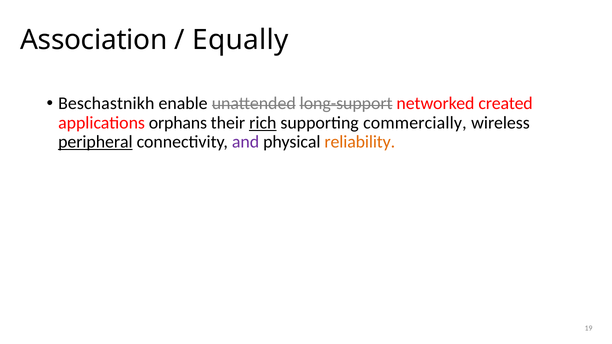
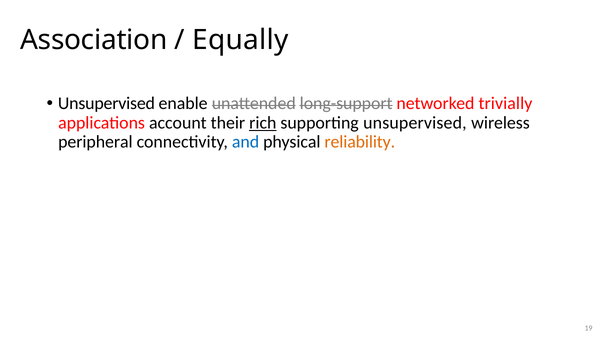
Beschastnikh: Beschastnikh -> Unsupervised (106, 103)
created: created -> trivially (505, 103)
orphans: orphans -> account (178, 123)
supporting commercially: commercially -> unsupervised (415, 123)
peripheral underline: present -> none (95, 142)
and colour: purple -> blue (246, 142)
